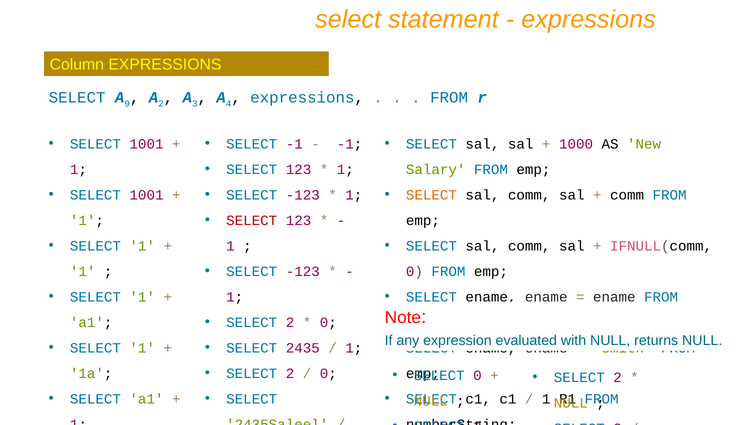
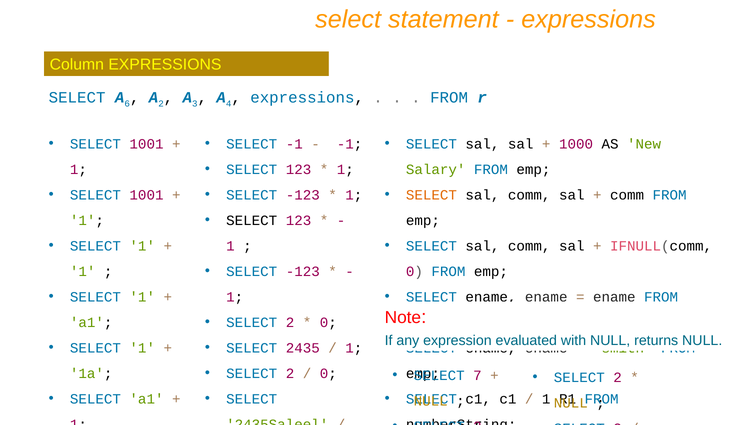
9: 9 -> 6 (127, 104)
SELECT colour: red -> black (252, 221)
0: 0 -> 7 (477, 376)
